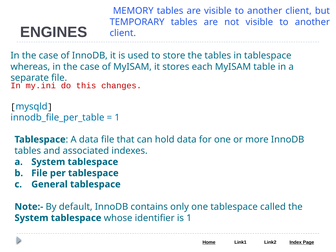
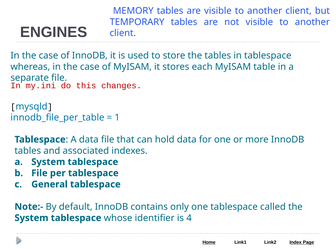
is 1: 1 -> 4 (189, 218)
